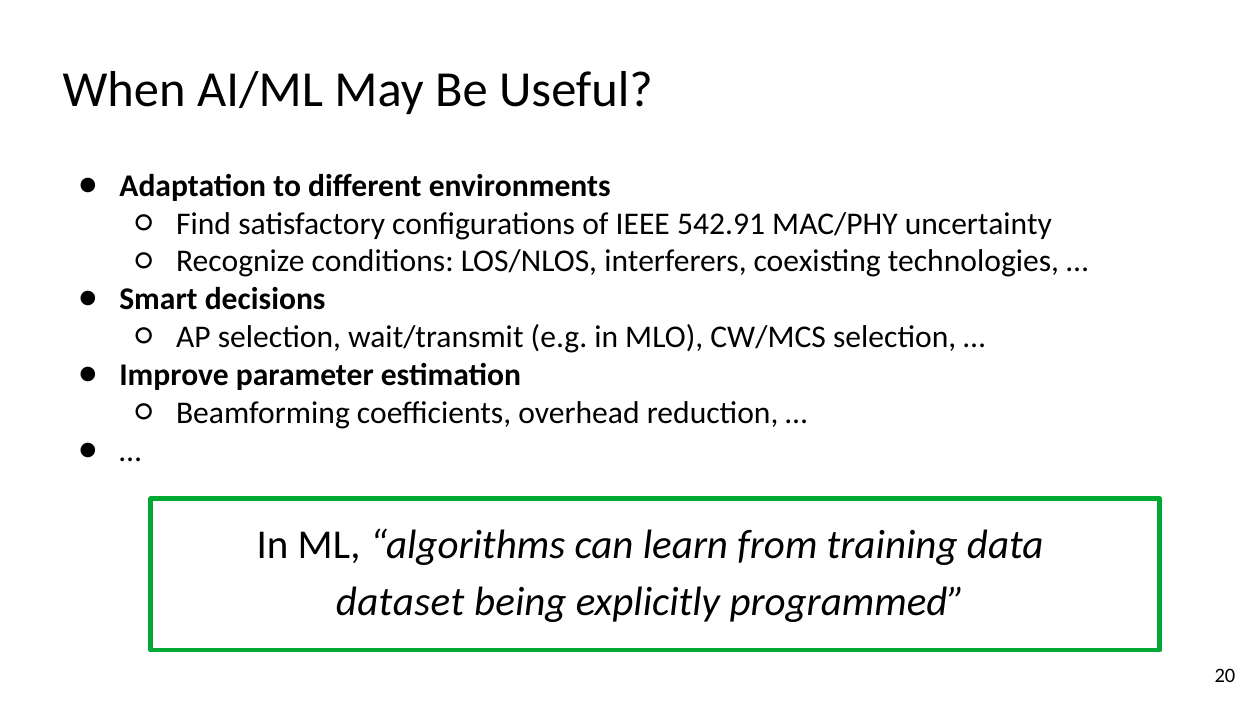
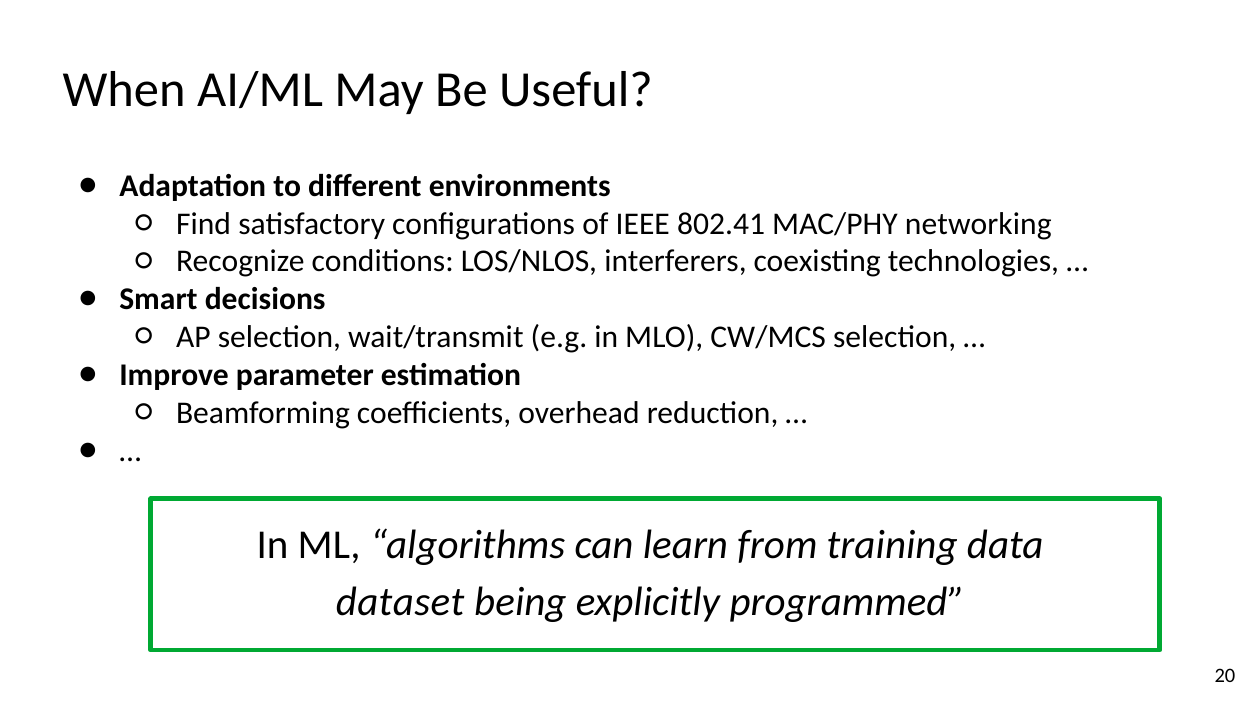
542.91: 542.91 -> 802.41 (721, 224)
uncertainty: uncertainty -> networking (978, 224)
